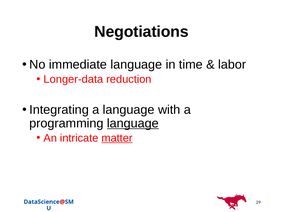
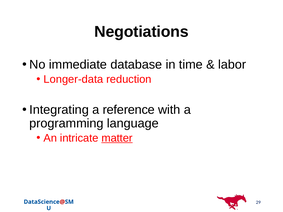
immediate language: language -> database (136, 65)
a language: language -> reference (129, 110)
language underline: present -> none (133, 123)
